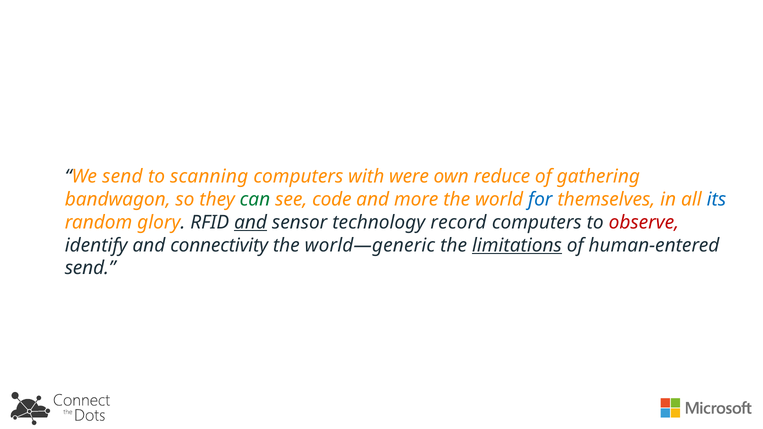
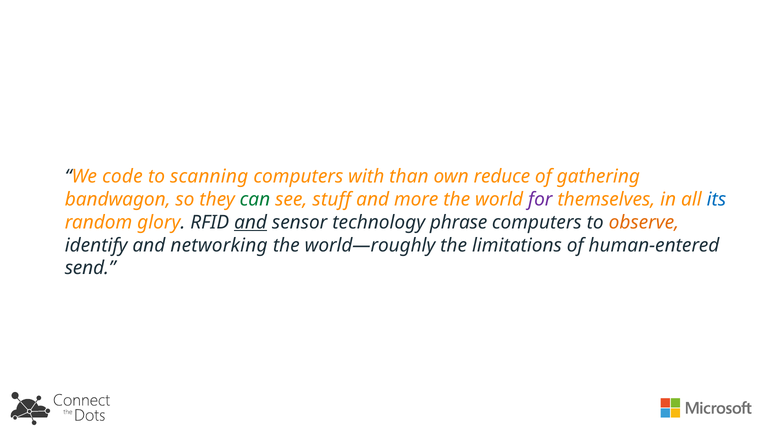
We send: send -> code (122, 177)
were: were -> than (409, 177)
code: code -> stuff (332, 200)
for colour: blue -> purple (540, 200)
record: record -> phrase (459, 223)
observe colour: red -> orange (644, 223)
connectivity: connectivity -> networking (219, 245)
world—generic: world—generic -> world—roughly (370, 245)
limitations underline: present -> none (517, 245)
